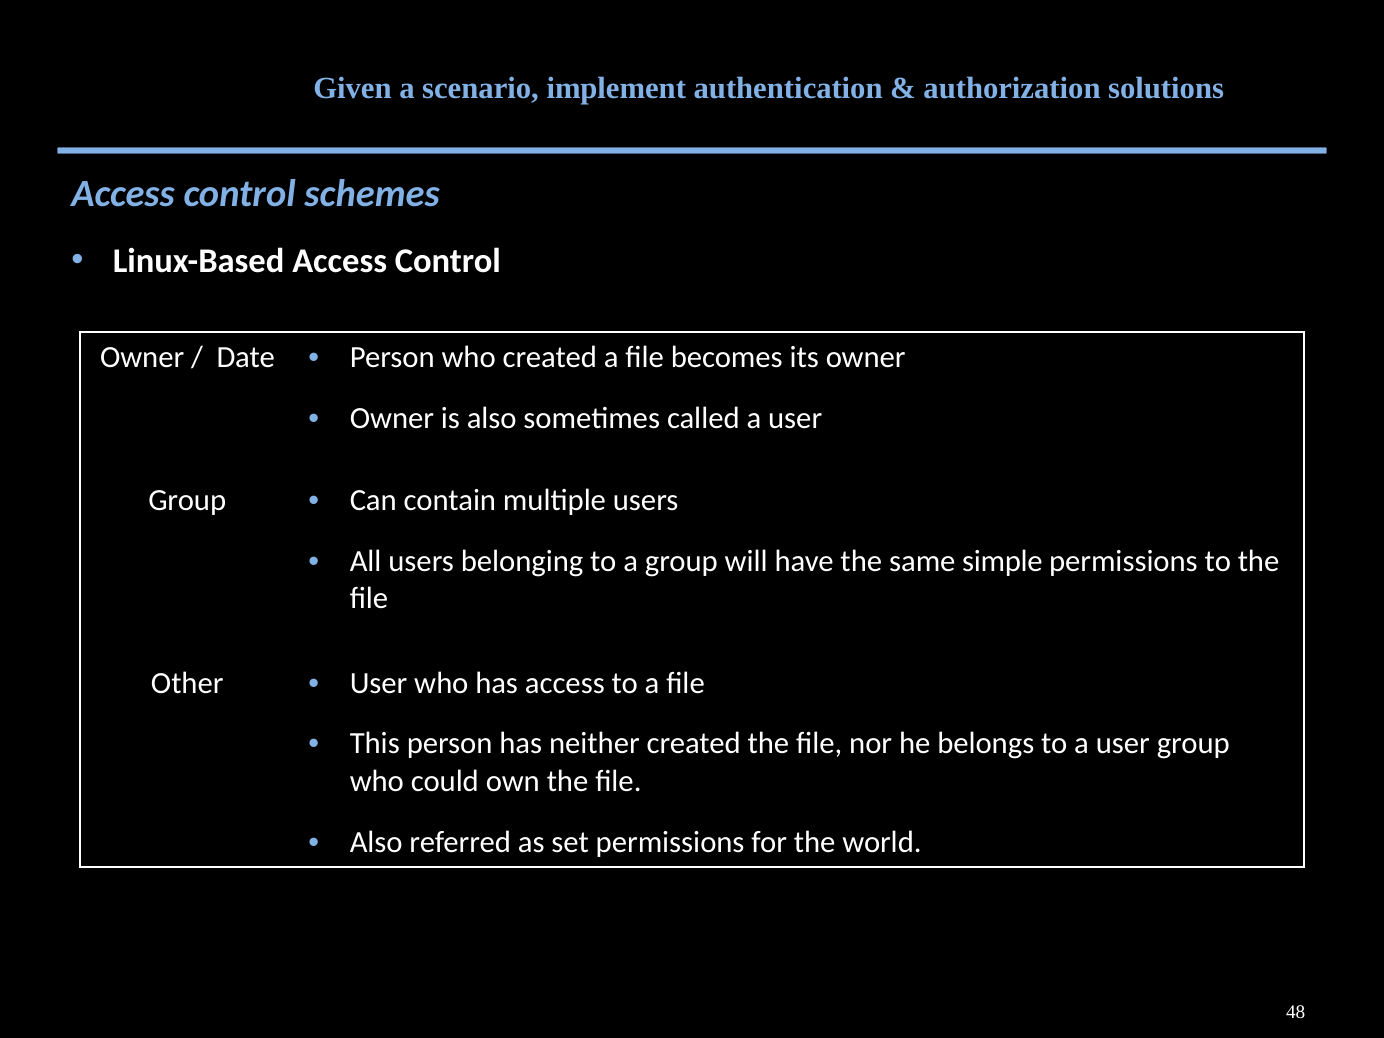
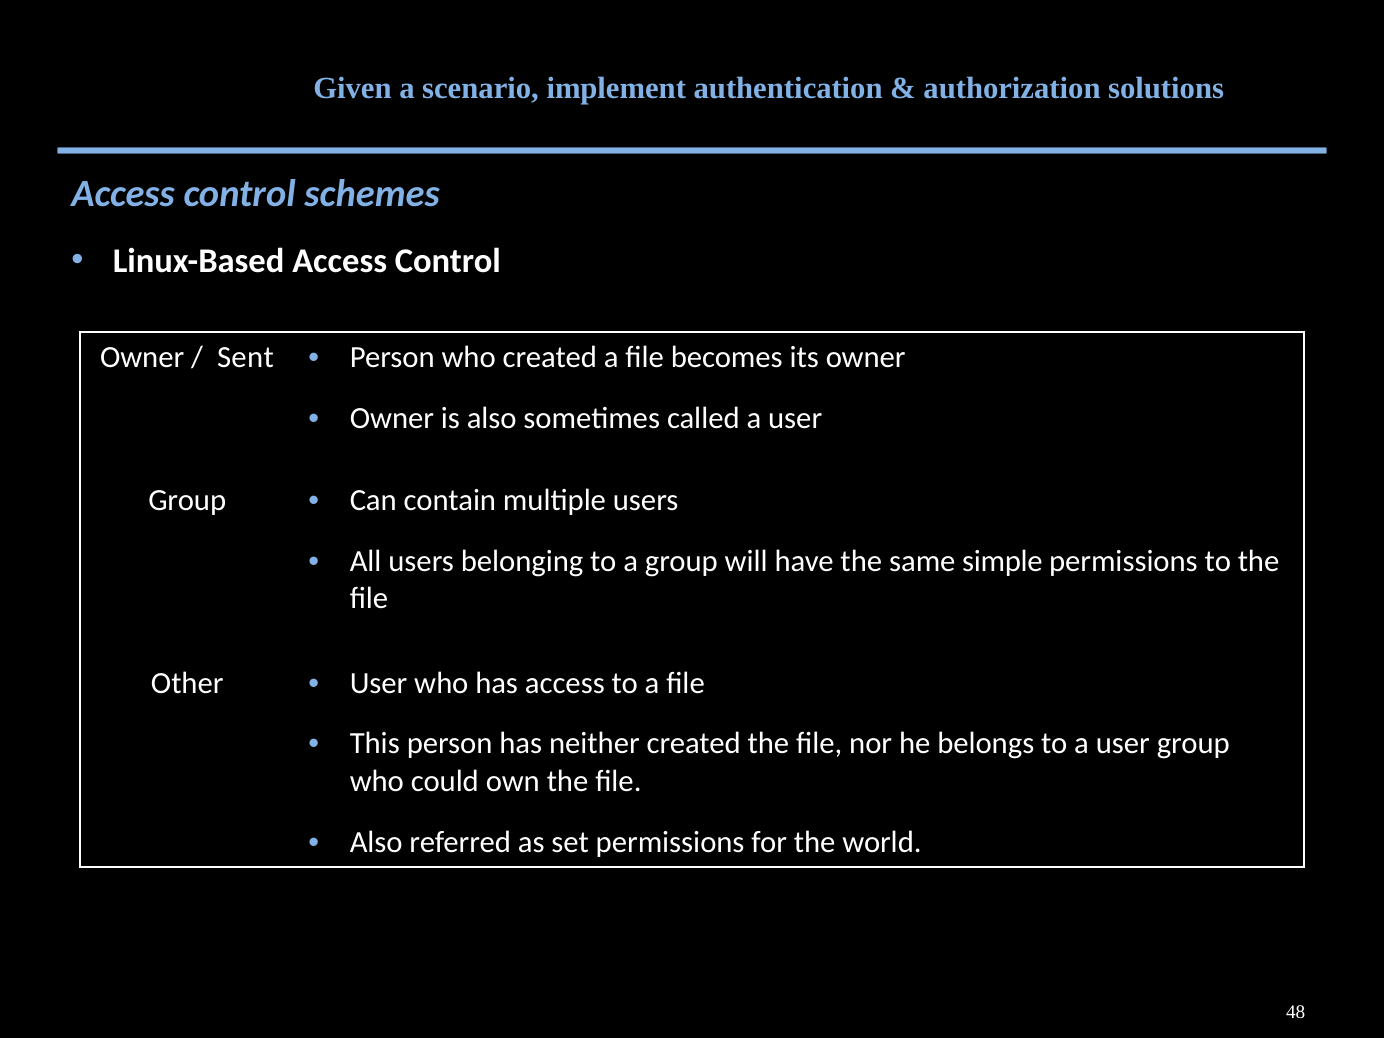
Date: Date -> Sent (245, 358)
